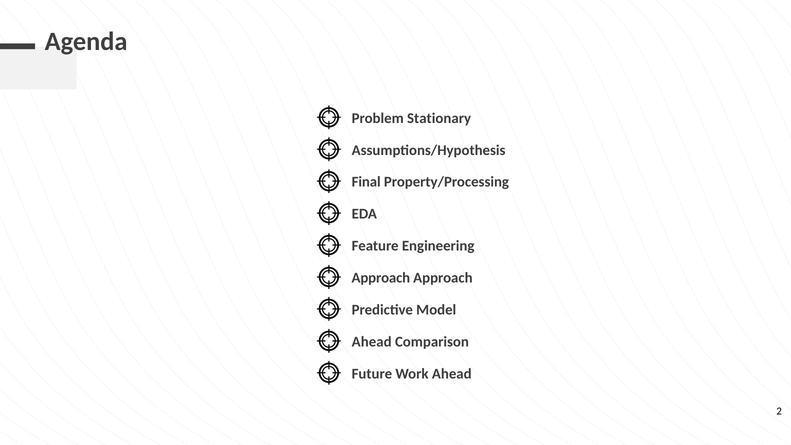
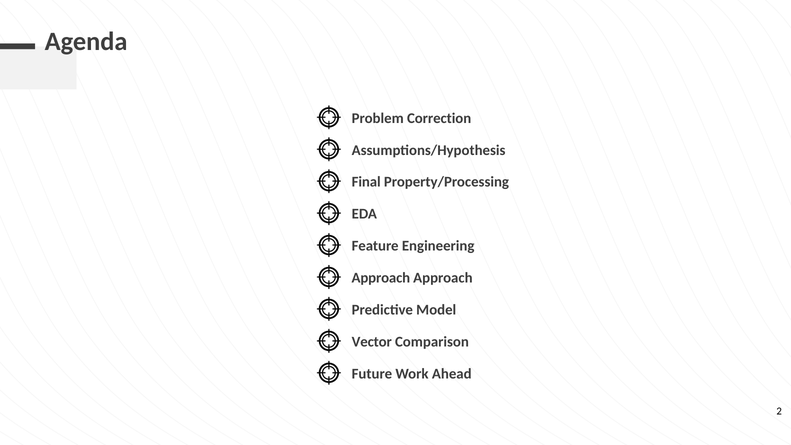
Stationary: Stationary -> Correction (439, 118)
Ahead: Ahead -> Vector (372, 342)
